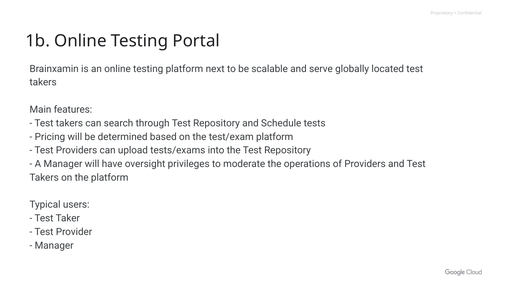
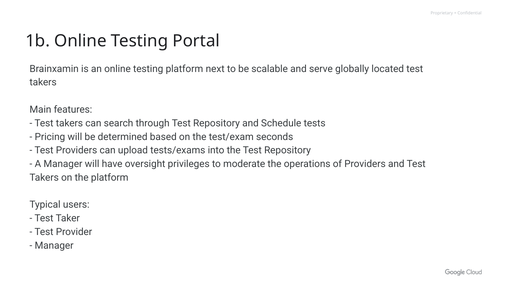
test/exam platform: platform -> seconds (275, 137)
